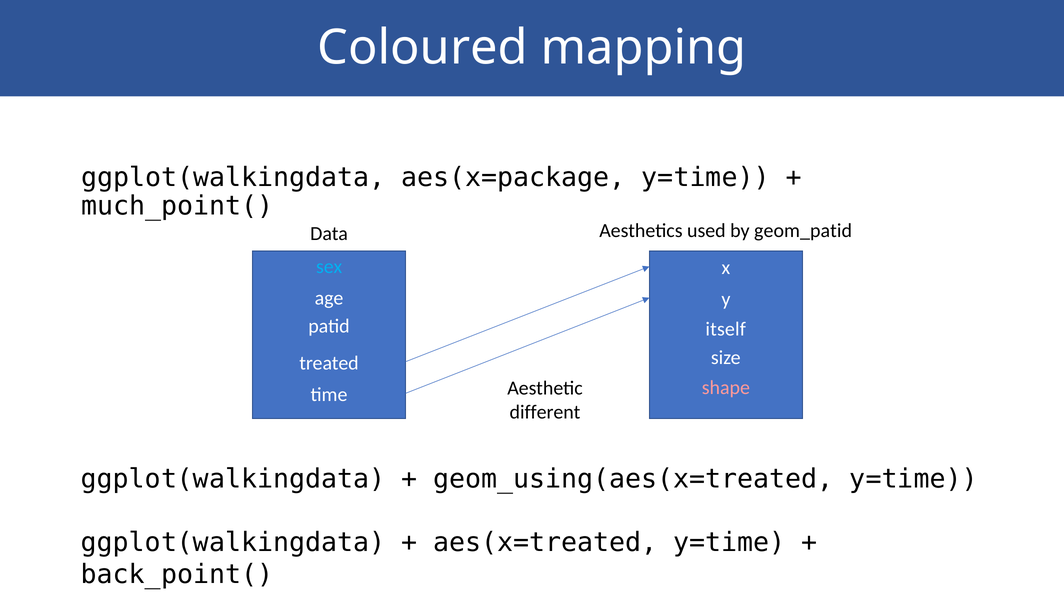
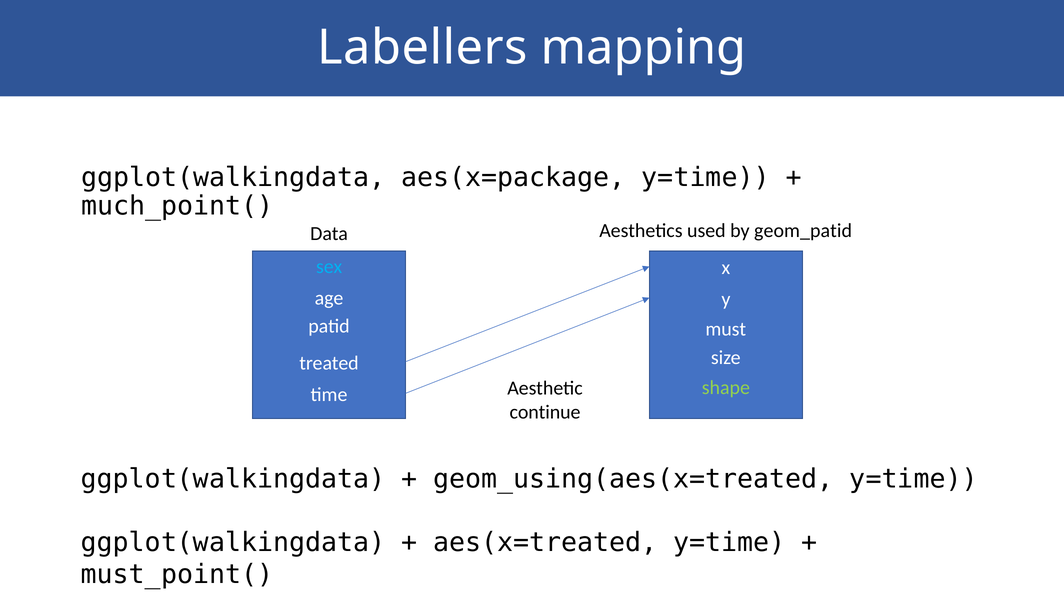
Coloured: Coloured -> Labellers (422, 48)
itself: itself -> must (726, 330)
shape colour: pink -> light green (726, 388)
different: different -> continue (545, 412)
back_point(: back_point( -> must_point( (177, 575)
